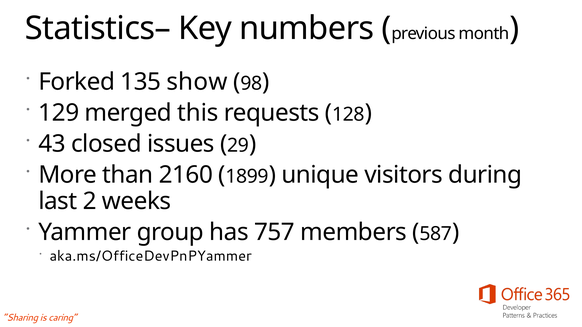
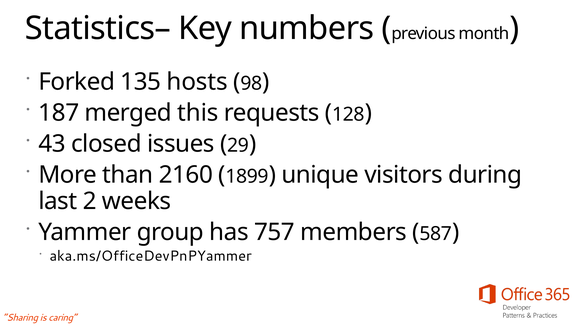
show: show -> hosts (197, 82)
129: 129 -> 187 (59, 113)
